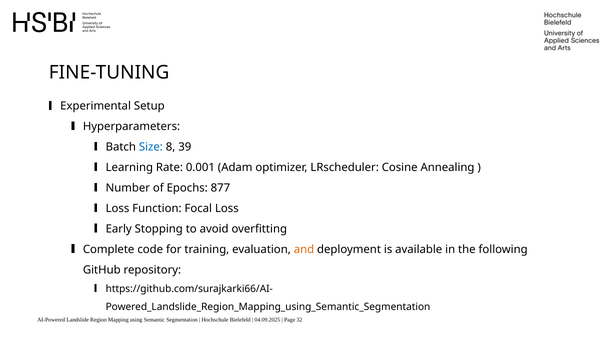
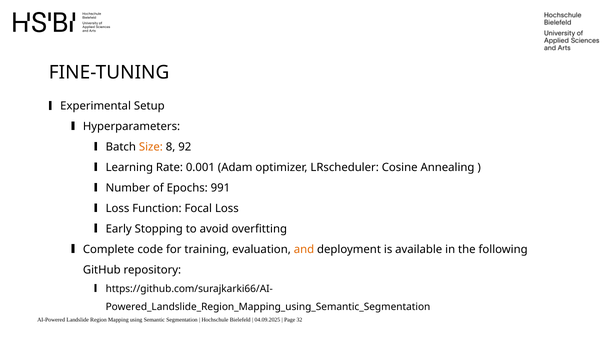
Size colour: blue -> orange (151, 147)
39: 39 -> 92 (185, 147)
877: 877 -> 991 (220, 188)
